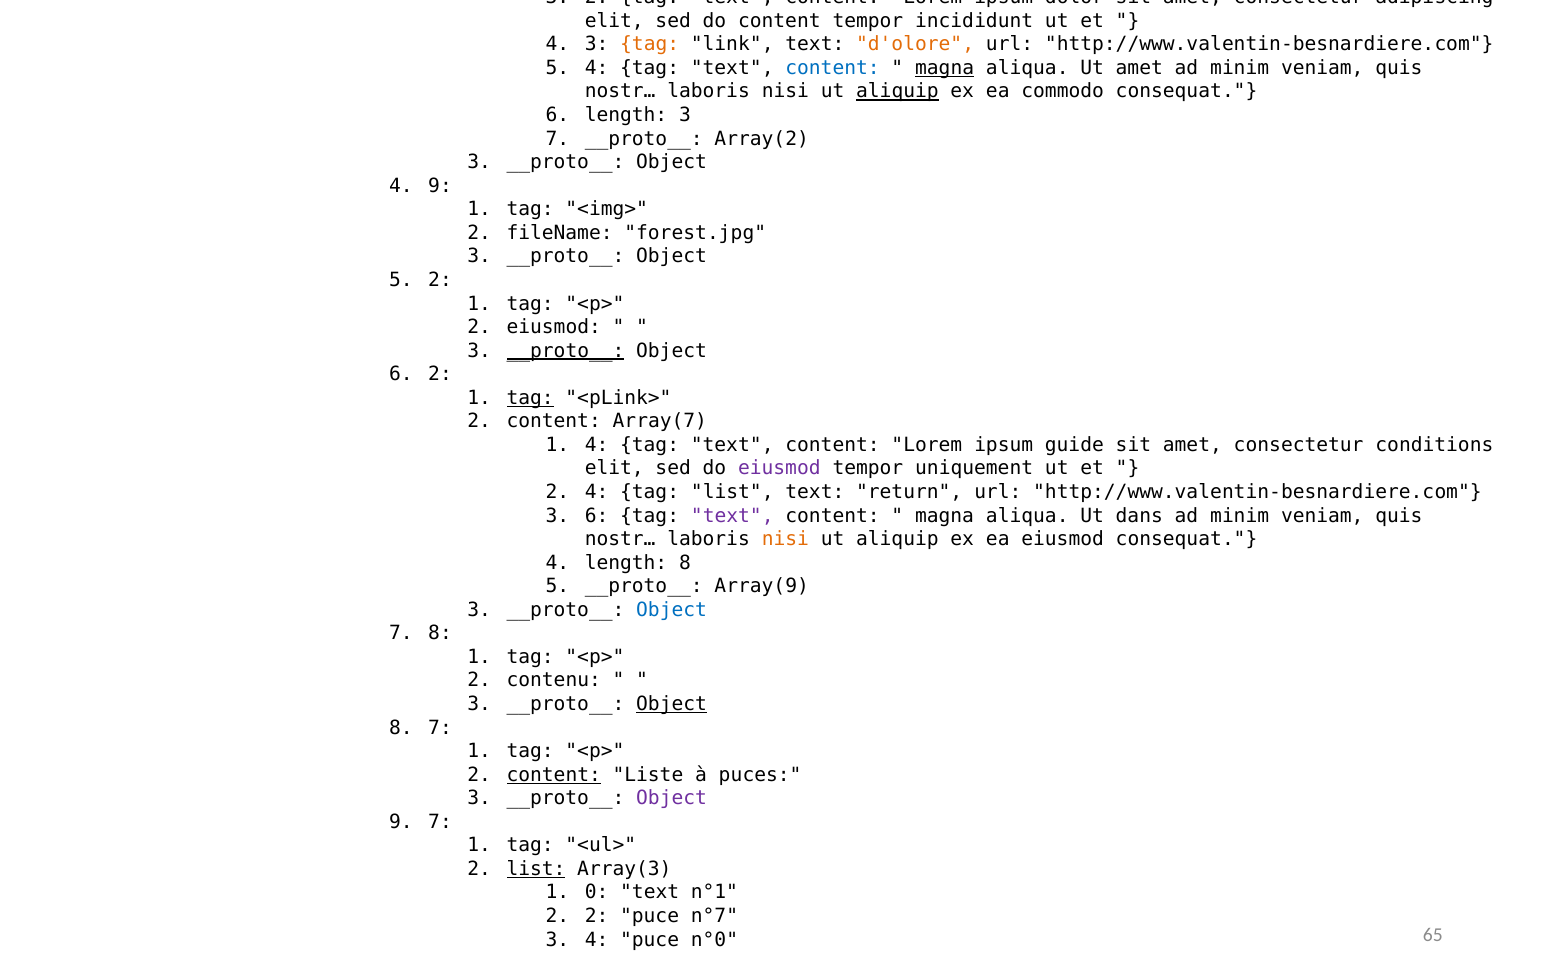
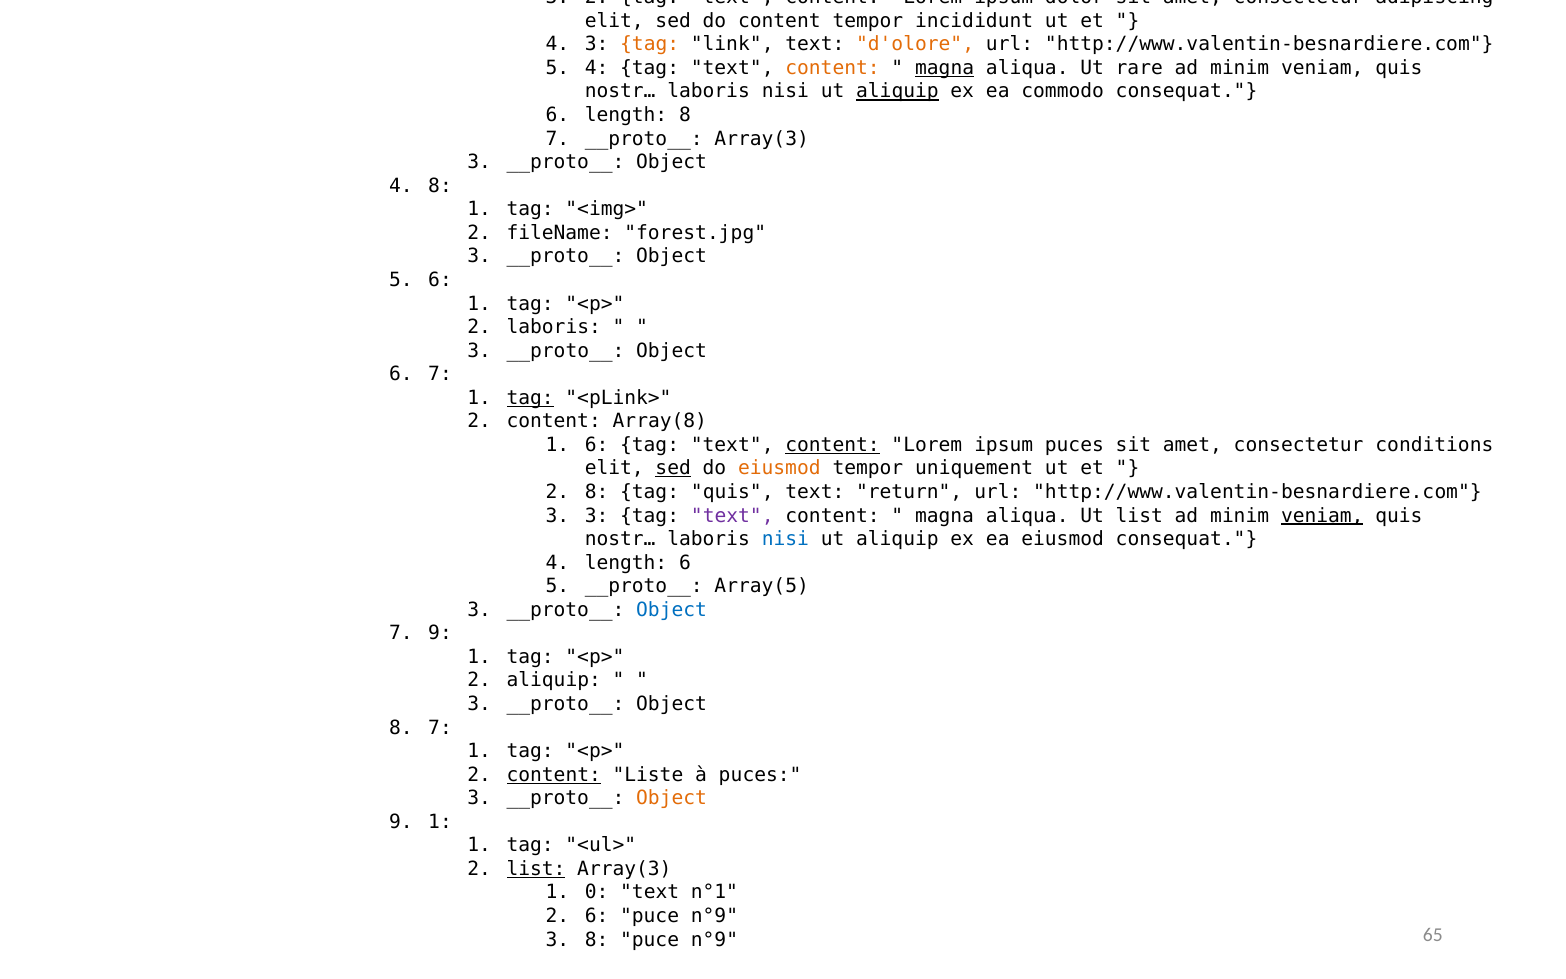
content colour: blue -> orange (833, 68)
Ut amet: amet -> rare (1139, 68)
length 3: 3 -> 8 (685, 115)
__proto__ Array(2: Array(2 -> Array(3 (762, 139)
4 9: 9 -> 8 (440, 186)
5 2: 2 -> 6 (440, 280)
2 eiusmod: eiusmod -> laboris (554, 327)
__proto__ underline: present -> none (566, 351)
6 2: 2 -> 7 (440, 374)
Array(7: Array(7 -> Array(8 (660, 421)
1 4: 4 -> 6 (597, 445)
content underline: none -> present (833, 445)
ipsum guide: guide -> puces (1074, 445)
sed underline: none -> present (673, 468)
eiusmod colour: purple -> orange (779, 468)
2 4: 4 -> 8 (597, 492)
tag list: list -> quis (732, 492)
3 6: 6 -> 3 (597, 515)
Ut dans: dans -> list (1139, 515)
veniam underline: none -> present (1322, 515)
nisi colour: orange -> blue (785, 539)
length 8: 8 -> 6 (685, 563)
__proto__ Array(9: Array(9 -> Array(5 (762, 586)
7 8: 8 -> 9 (440, 633)
2 contenu: contenu -> aliquip (554, 680)
Object underline: present -> none (672, 704)
Object colour: purple -> orange (672, 798)
7: 7 -> 1 (440, 822)
2 2: 2 -> 6 (597, 916)
n°7: n°7 -> n°9 (715, 916)
3 4: 4 -> 8 (597, 939)
n°0: n°0 -> n°9 (715, 939)
